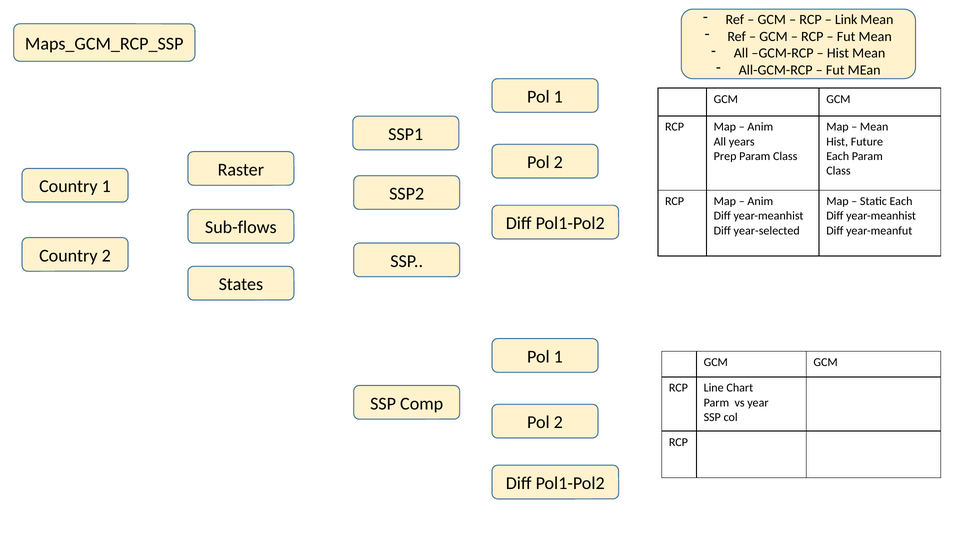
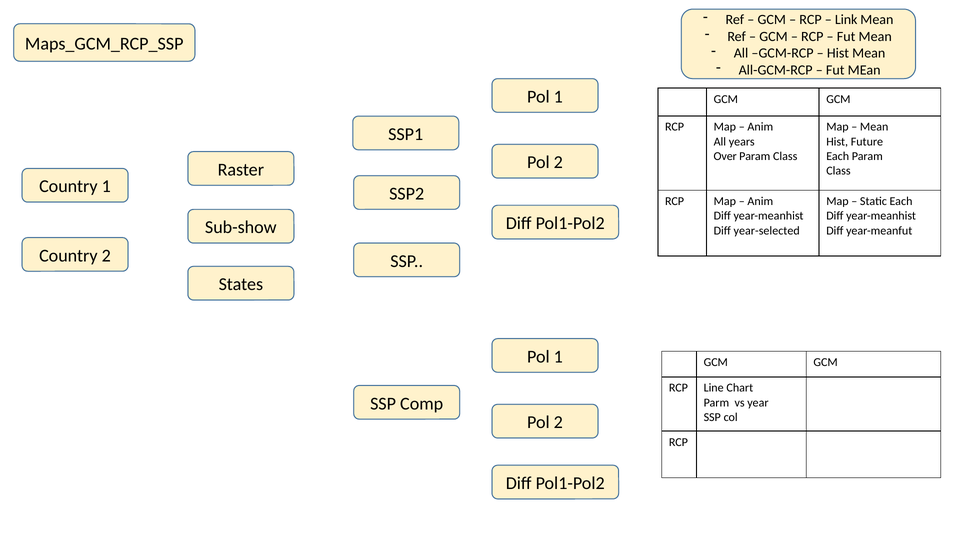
Prep: Prep -> Over (725, 156)
Sub-flows: Sub-flows -> Sub-show (241, 228)
